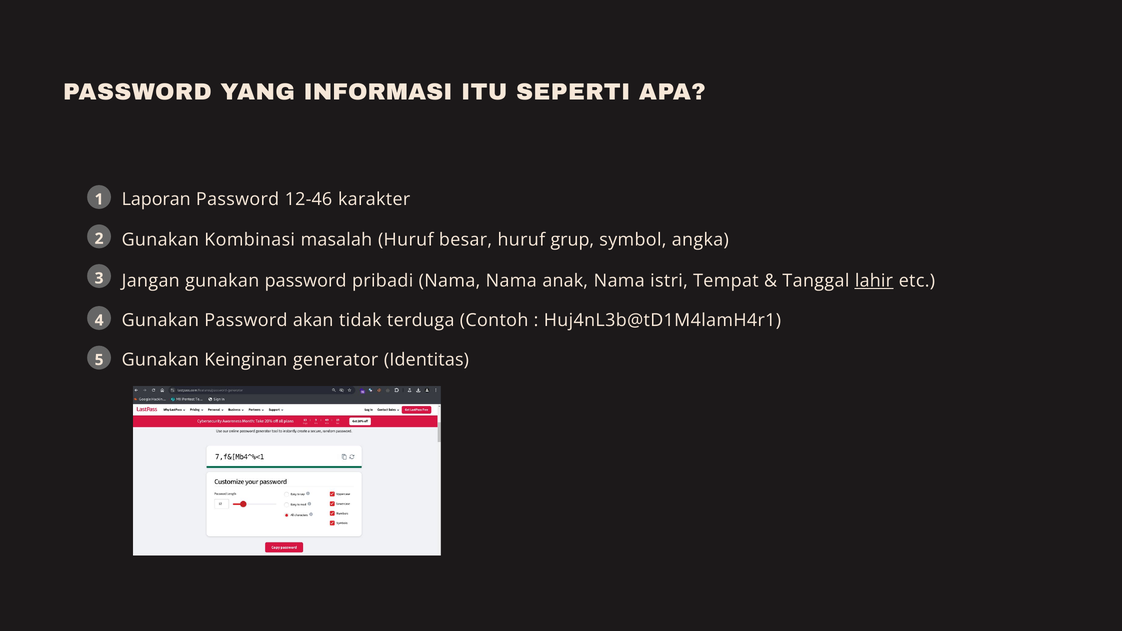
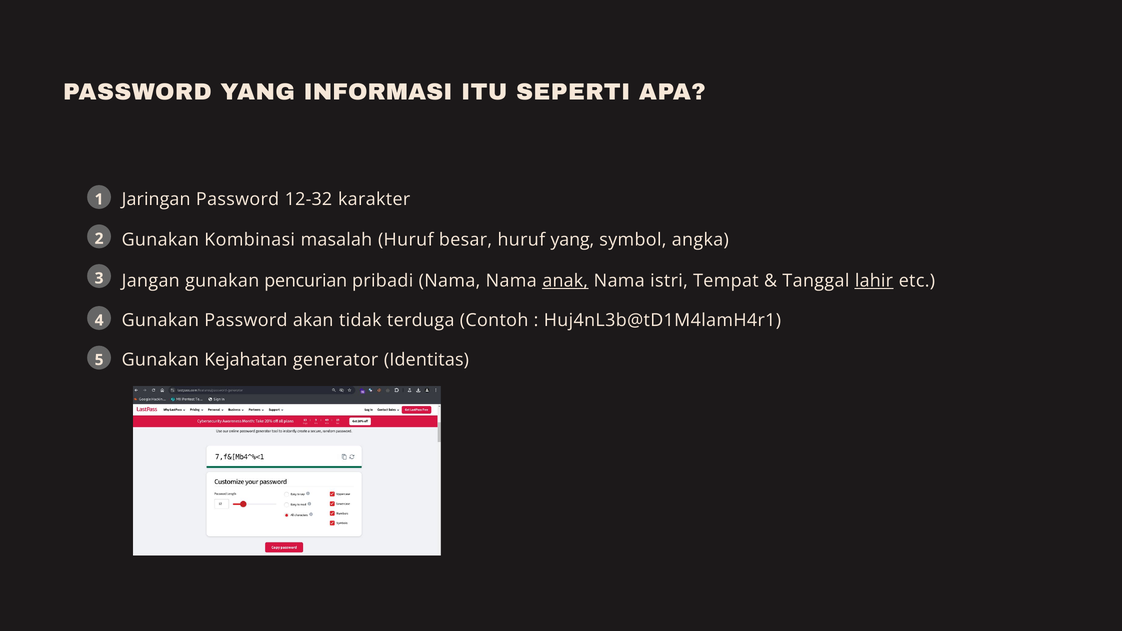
Laporan: Laporan -> Jaringan (156, 199)
12-46: 12-46 -> 12-32 (309, 199)
huruf grup: grup -> yang (572, 240)
Jangan gunakan password: password -> pencurian (306, 281)
anak underline: none -> present (565, 281)
Keinginan: Keinginan -> Kejahatan (246, 360)
